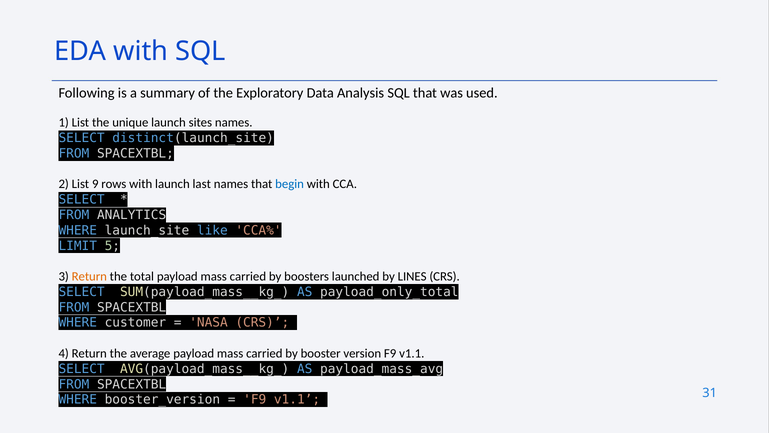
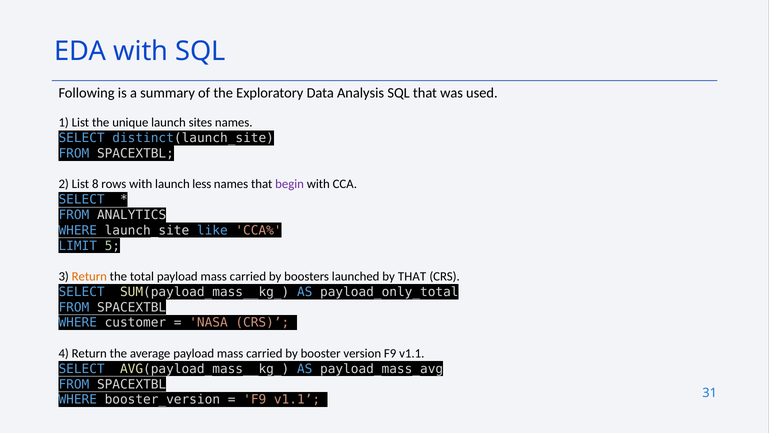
9: 9 -> 8 (95, 184)
last: last -> less (202, 184)
begin colour: blue -> purple (290, 184)
by LINES: LINES -> THAT (412, 276)
